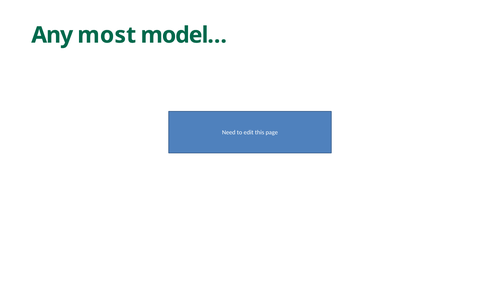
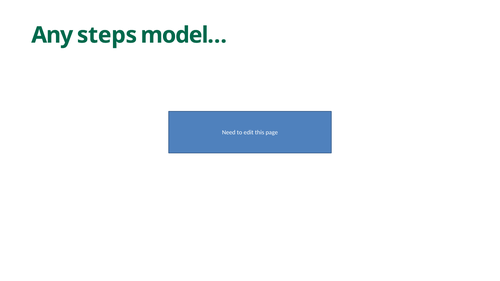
most: most -> steps (107, 35)
